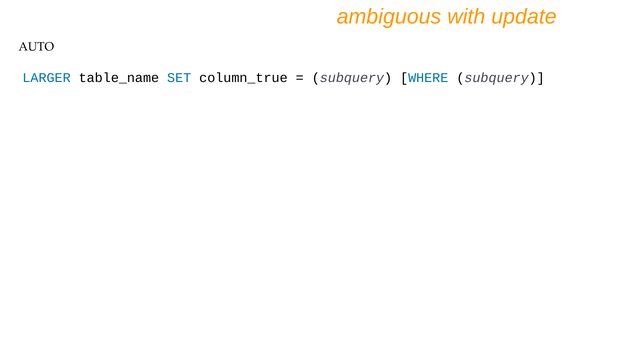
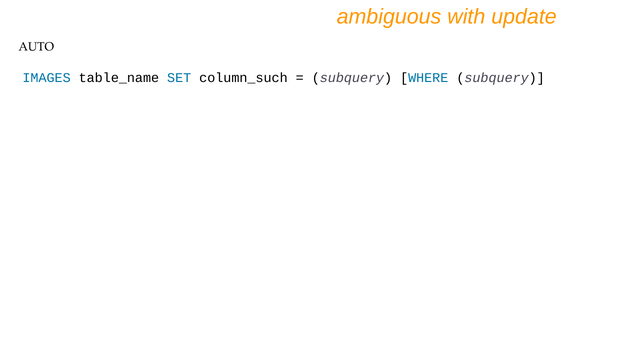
LARGER: LARGER -> IMAGES (47, 78)
column_true: column_true -> column_such (243, 78)
